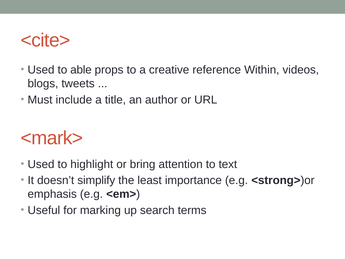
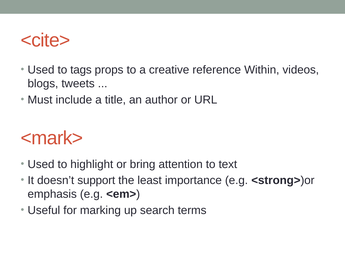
able: able -> tags (81, 70)
simplify: simplify -> support (96, 180)
